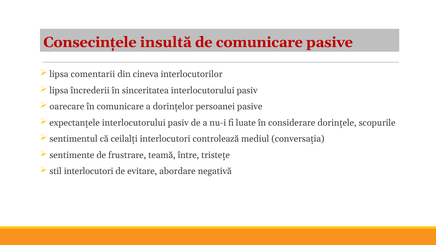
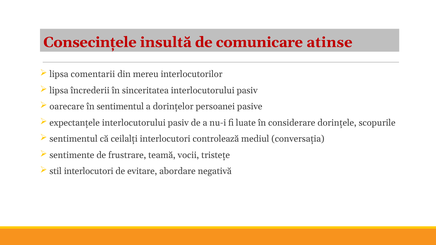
comunicare pasive: pasive -> atinse (329, 42)
cineva: cineva -> mereu (146, 74)
în comunicare: comunicare -> sentimentul (120, 107)
între: între -> vocii (188, 155)
